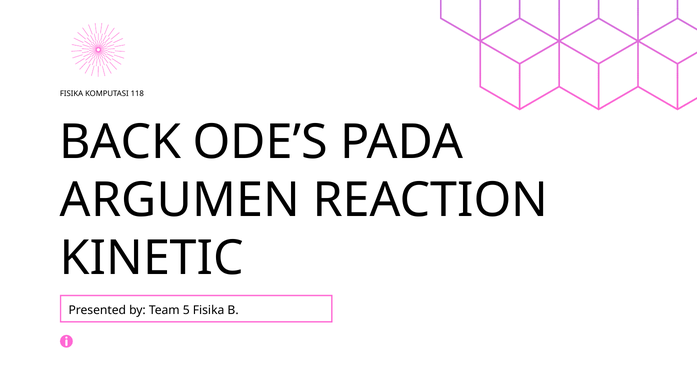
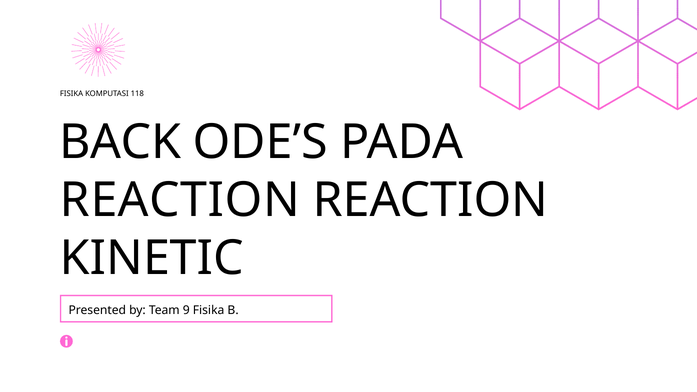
ARGUMEN: ARGUMEN -> REACTION (180, 200)
5: 5 -> 9 (186, 310)
